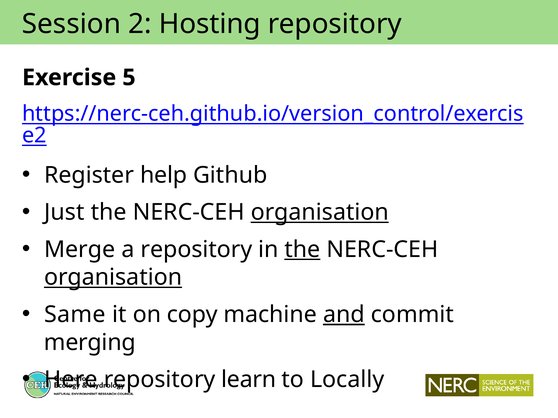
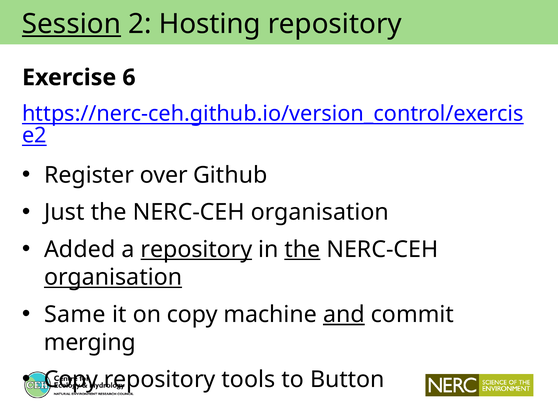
Session underline: none -> present (71, 24)
5: 5 -> 6 (129, 78)
help: help -> over (164, 175)
organisation underline: present -> none (320, 213)
Merge: Merge -> Added (80, 250)
repository underline: none -> present (196, 250)
Here: Here -> Copy (71, 380)
learn: learn -> tools (248, 380)
Locally: Locally -> Button (347, 380)
